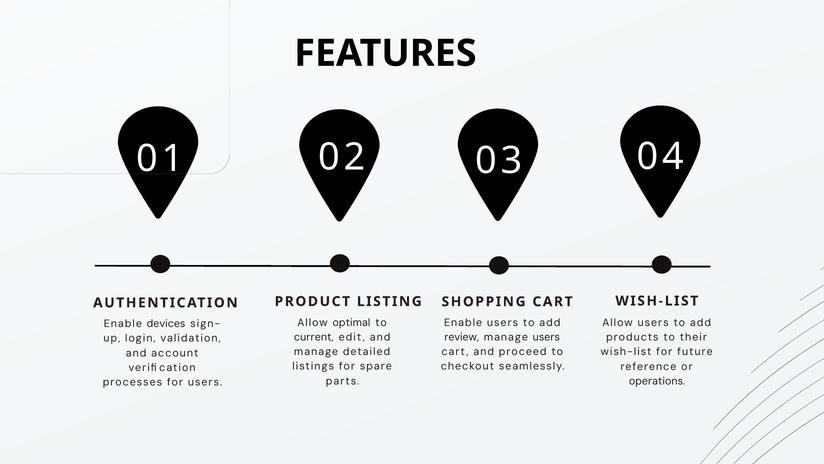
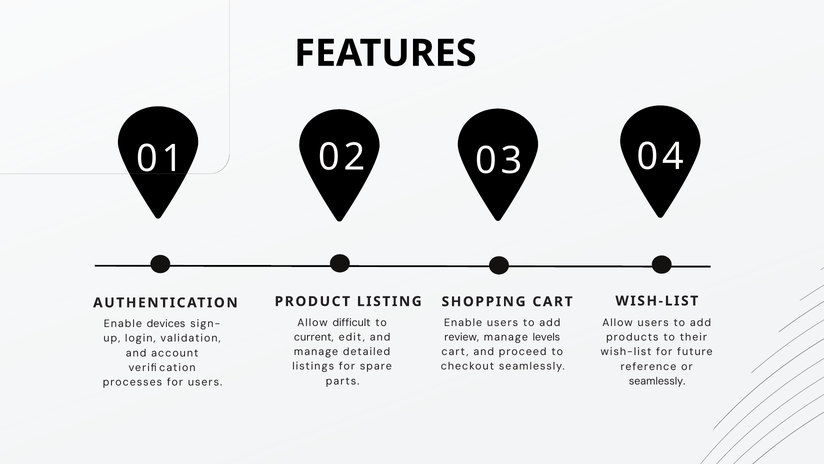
optimal: optimal -> difficult (352, 322)
manage users: users -> levels (546, 337)
operations: operations -> seamlessly (657, 381)
